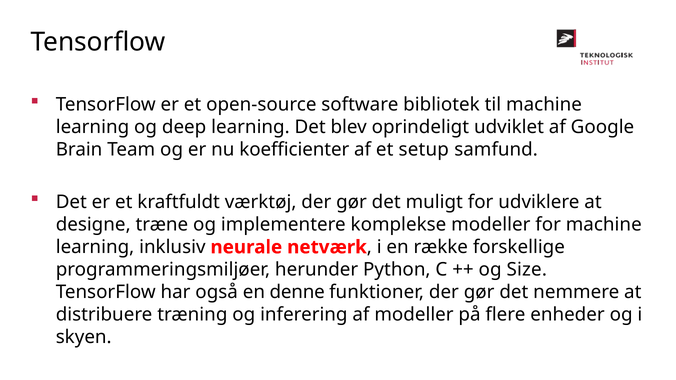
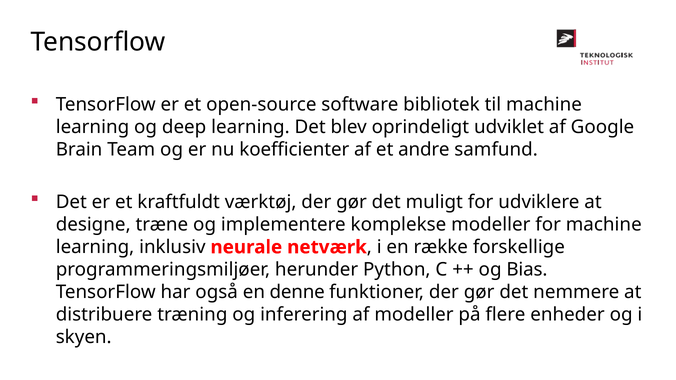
setup: setup -> andre (424, 150)
Size: Size -> Bias (527, 270)
